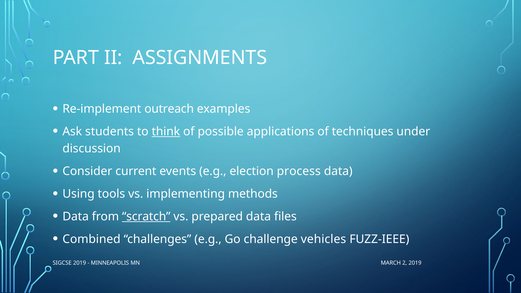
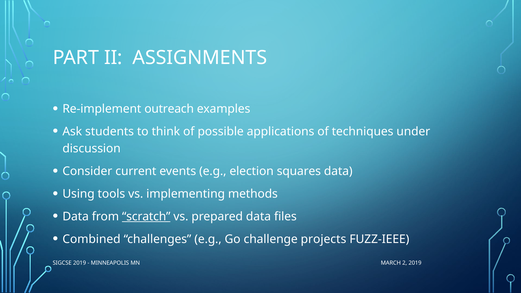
think underline: present -> none (166, 132)
process: process -> squares (299, 171)
vehicles: vehicles -> projects (324, 239)
